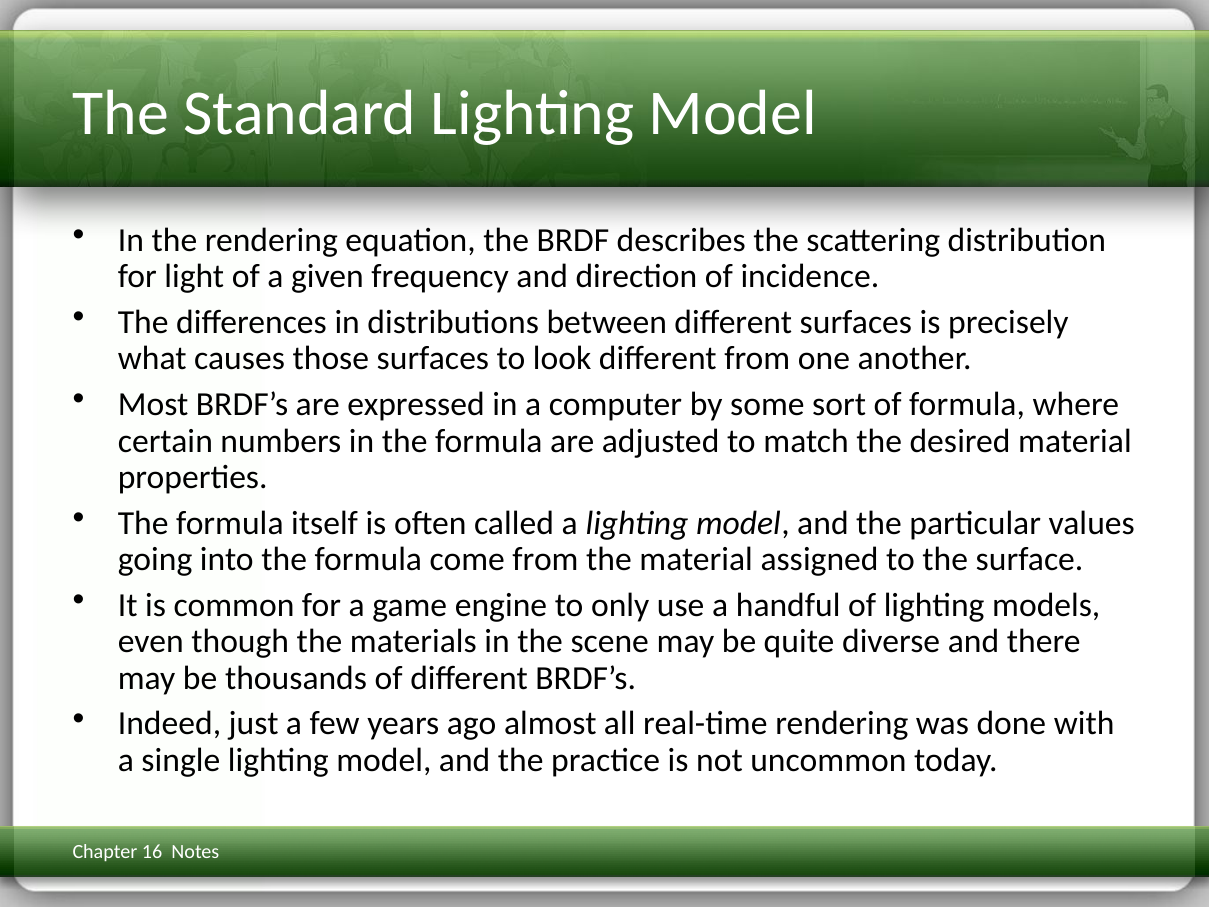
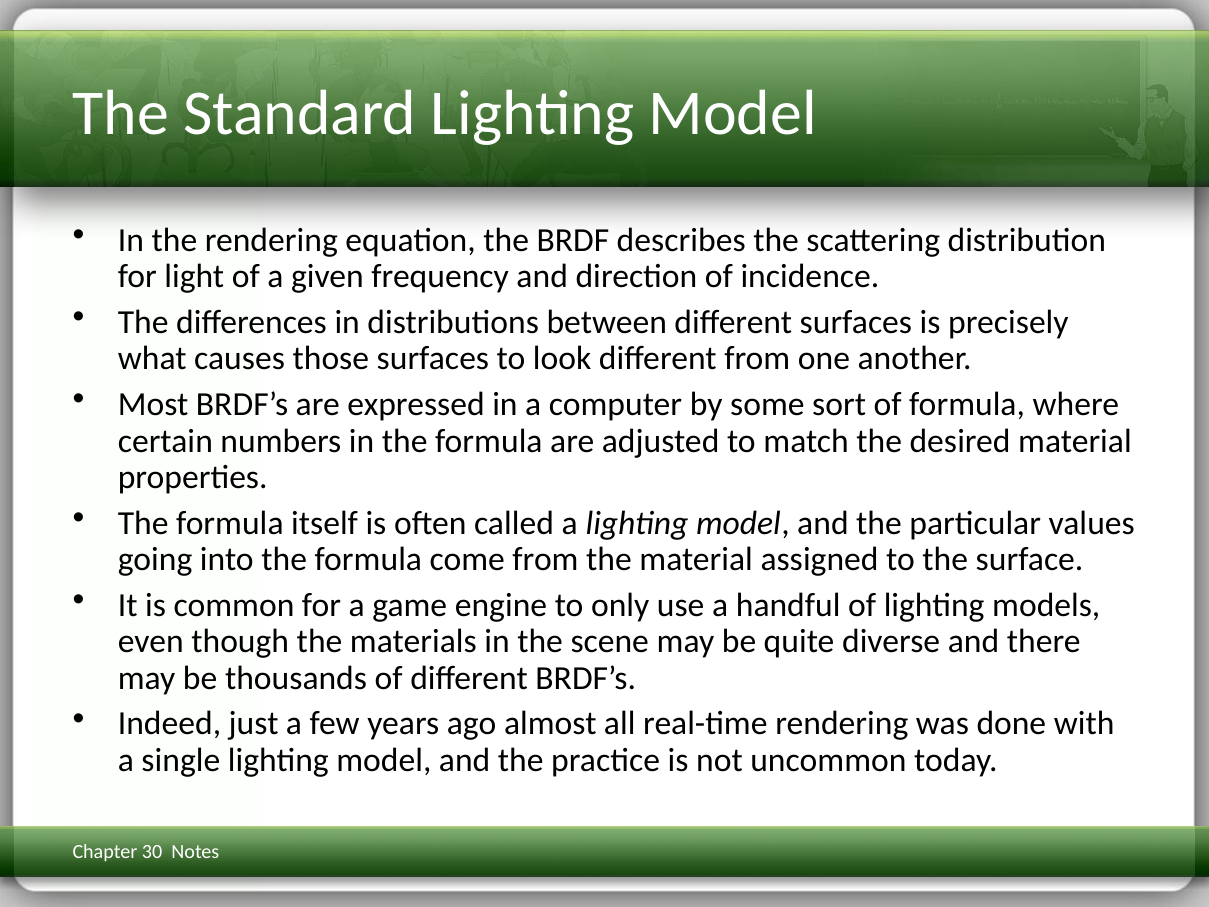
16: 16 -> 30 (152, 852)
